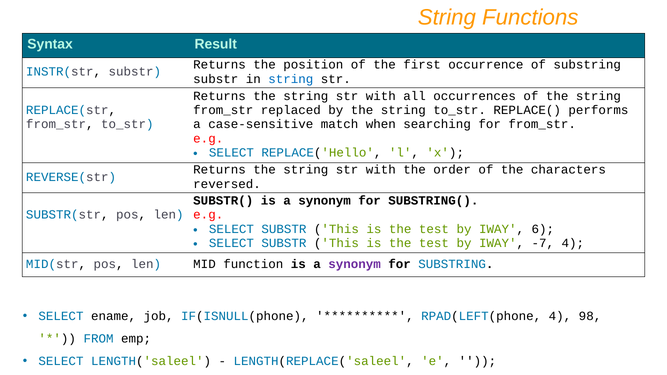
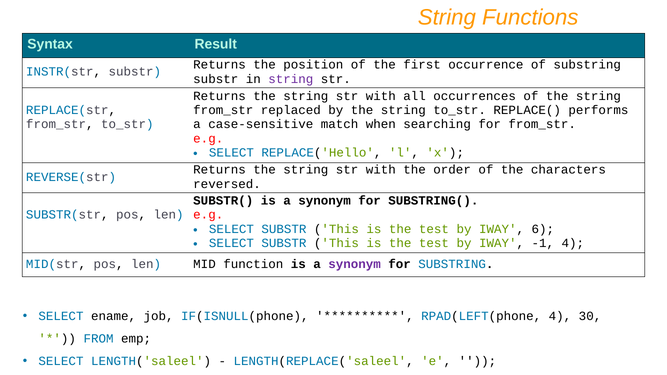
string colour: blue -> purple (291, 79)
-7: -7 -> -1 (543, 243)
98: 98 -> 30 (590, 316)
